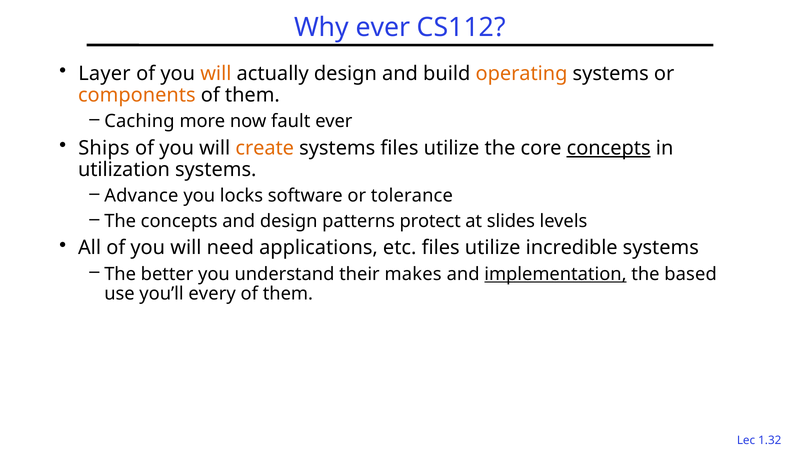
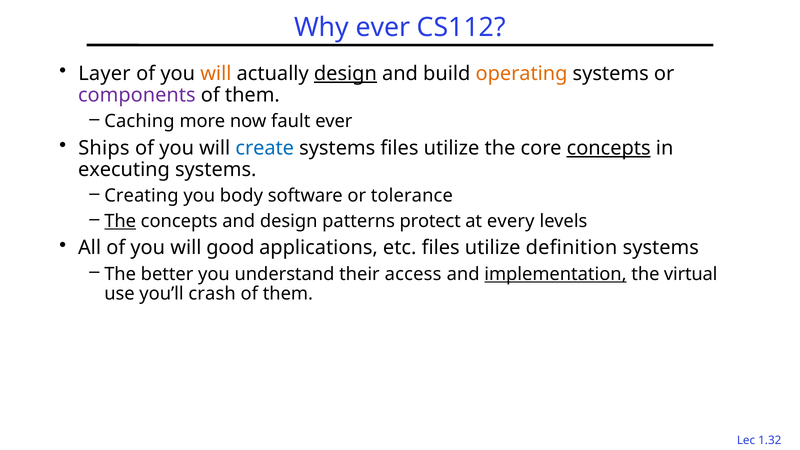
design underline: none -> present (345, 74)
components colour: orange -> purple (137, 95)
create colour: orange -> blue (265, 148)
utilization: utilization -> executing (124, 170)
Advance: Advance -> Creating (141, 196)
locks: locks -> body (241, 196)
The underline: none -> present (120, 221)
slides: slides -> every (511, 221)
need: need -> good (230, 248)
incredible: incredible -> definition (572, 248)
makes: makes -> access (413, 274)
based: based -> virtual (691, 274)
every: every -> crash (212, 294)
